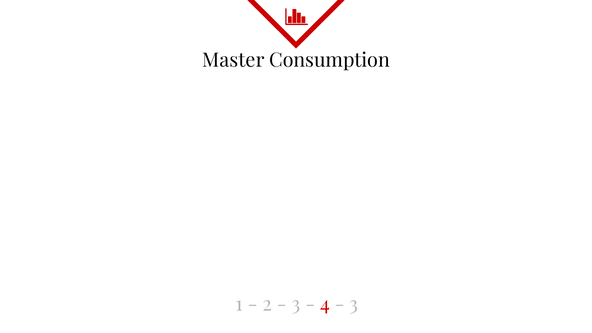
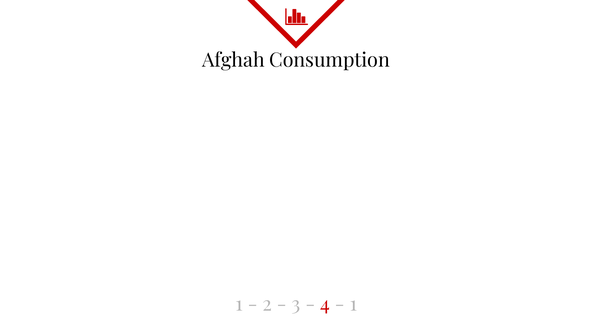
Master: Master -> Afghah (233, 60)
3: 3 -> 1 (353, 304)
